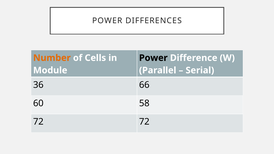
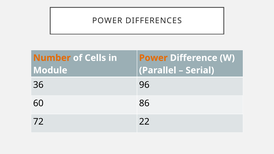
Power colour: black -> orange (153, 58)
66: 66 -> 96 (144, 85)
58: 58 -> 86 (144, 103)
72 72: 72 -> 22 (144, 122)
